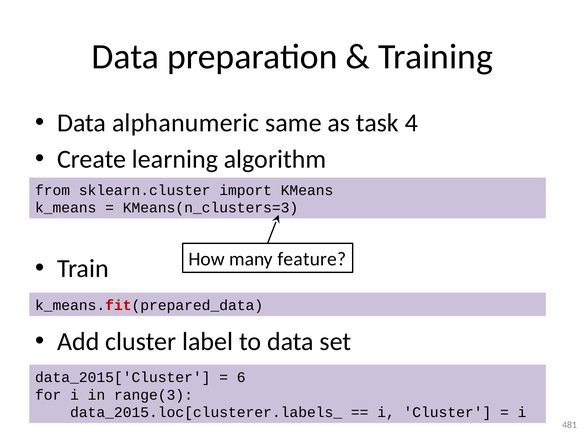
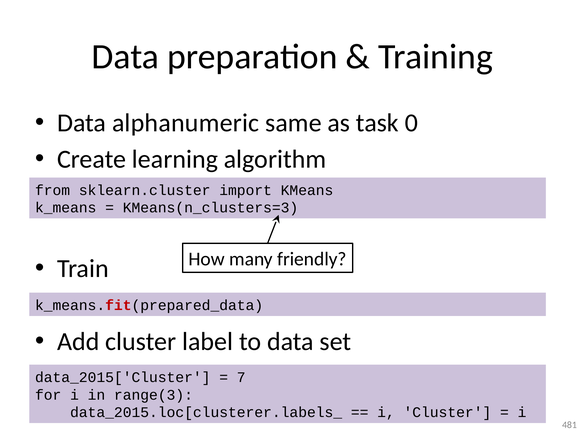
4: 4 -> 0 (411, 123)
feature: feature -> friendly (312, 259)
6: 6 -> 7 (241, 377)
